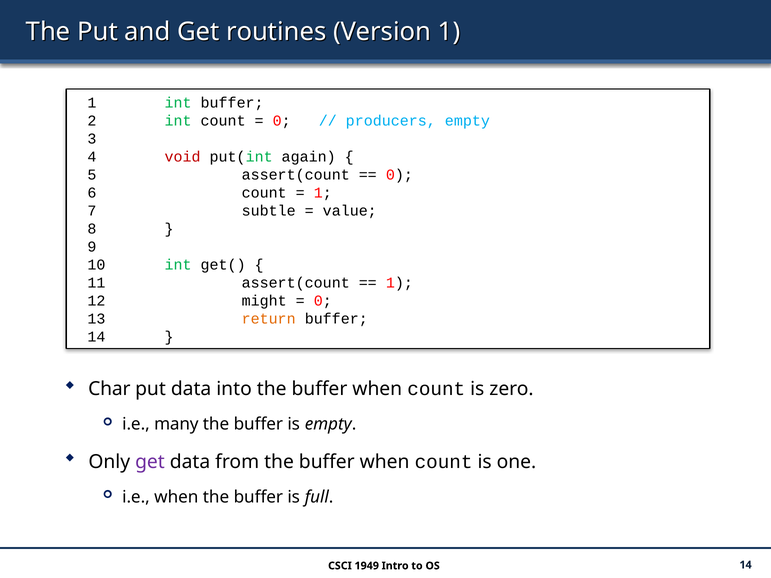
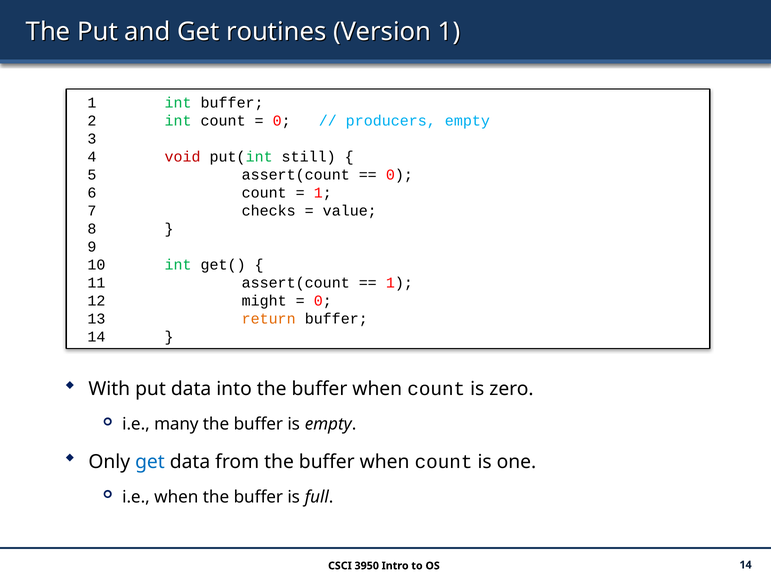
again: again -> still (309, 157)
subtle: subtle -> checks (269, 211)
Char: Char -> With (109, 389)
get colour: purple -> blue (150, 462)
1949: 1949 -> 3950 (367, 566)
